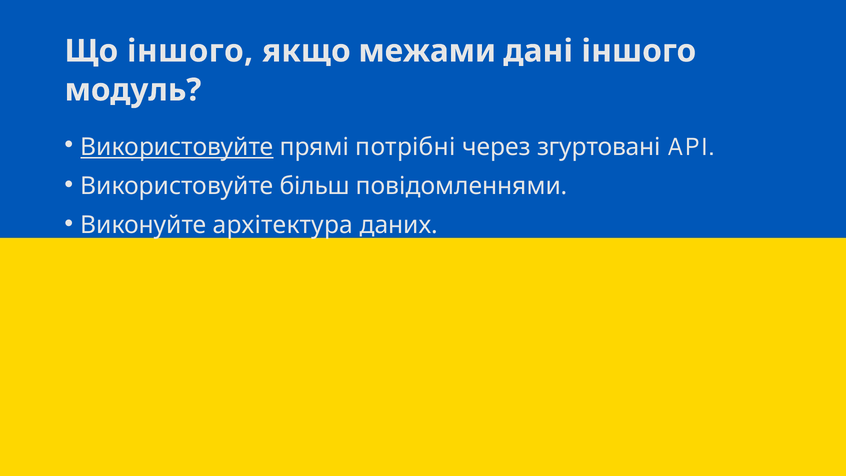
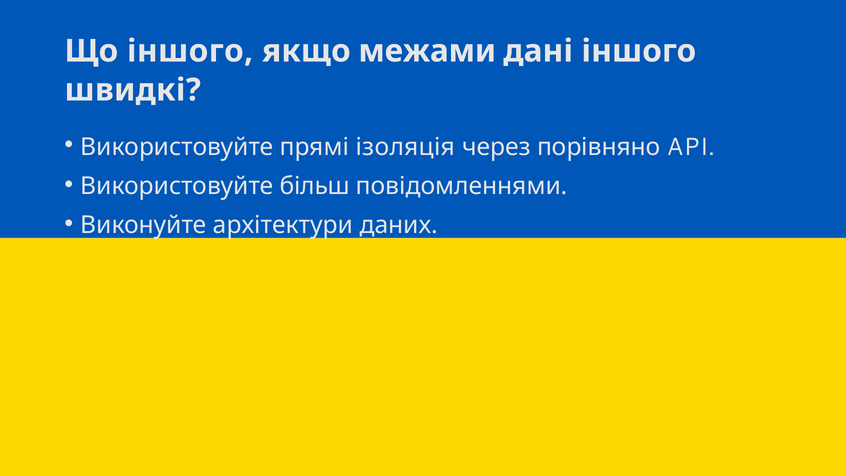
модуль: модуль -> швидкі (133, 90)
Використовуйте underline: present -> none (177, 147)
потрібні: потрібні -> ізоляція (405, 147)
згуртовані: згуртовані -> порівняно (599, 147)
архітектура: архітектура -> архітектури (283, 225)
